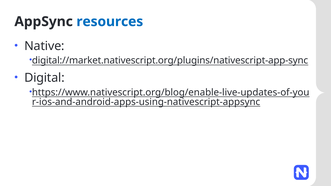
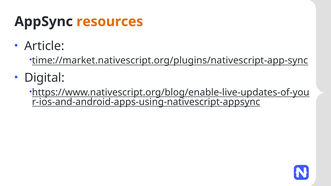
resources colour: blue -> orange (110, 22)
Native: Native -> Article (44, 46)
digital://market.nativescript.org/plugins/nativescript-app-sync: digital://market.nativescript.org/plugins/nativescript-app-sync -> time://market.nativescript.org/plugins/nativescript-app-sync (170, 61)
